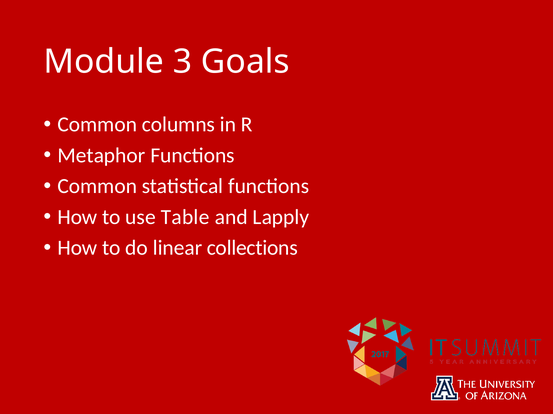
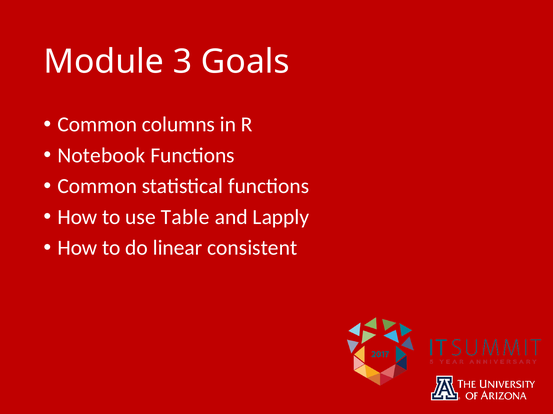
Metaphor: Metaphor -> Notebook (101, 156)
collections: collections -> consistent (252, 248)
